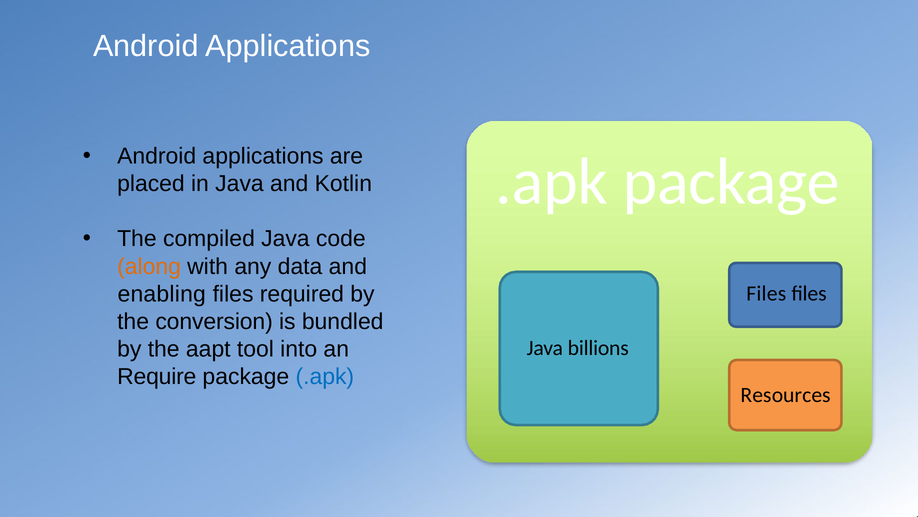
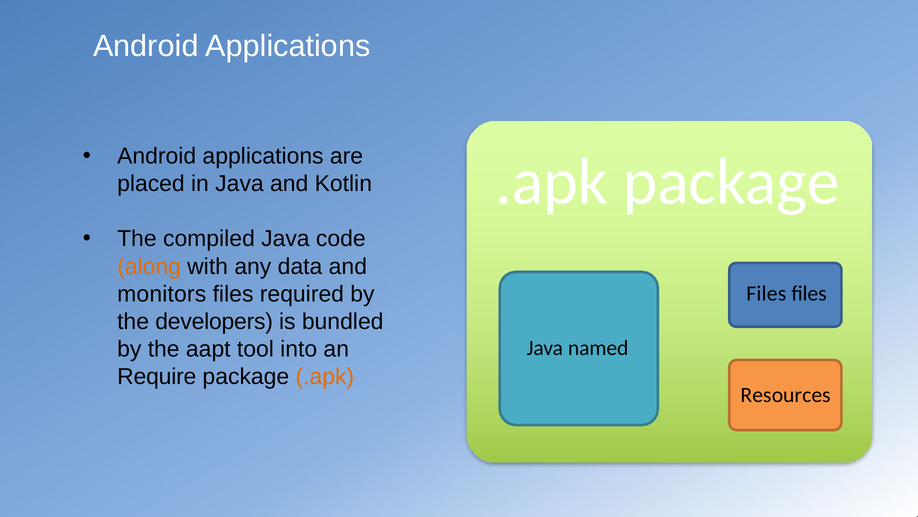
enabling: enabling -> monitors (162, 294)
conversion: conversion -> developers (214, 321)
billions: billions -> named (598, 348)
.apk colour: blue -> orange (325, 376)
